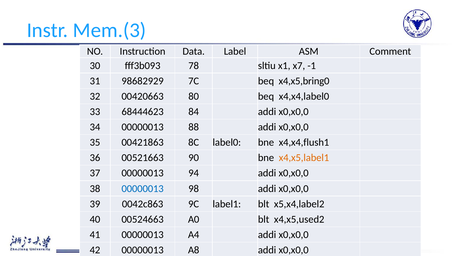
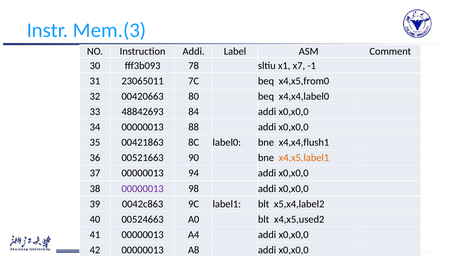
Instruction Data: Data -> Addi (194, 51)
98682929: 98682929 -> 23065011 (143, 81)
x4,x5,bring0: x4,x5,bring0 -> x4,x5,from0 (304, 81)
68444623: 68444623 -> 48842693 (143, 112)
00000013 colour: blue -> purple (143, 189)
